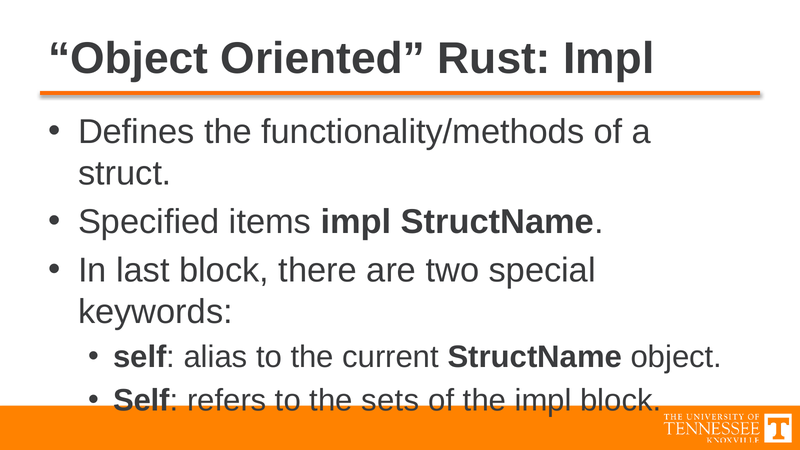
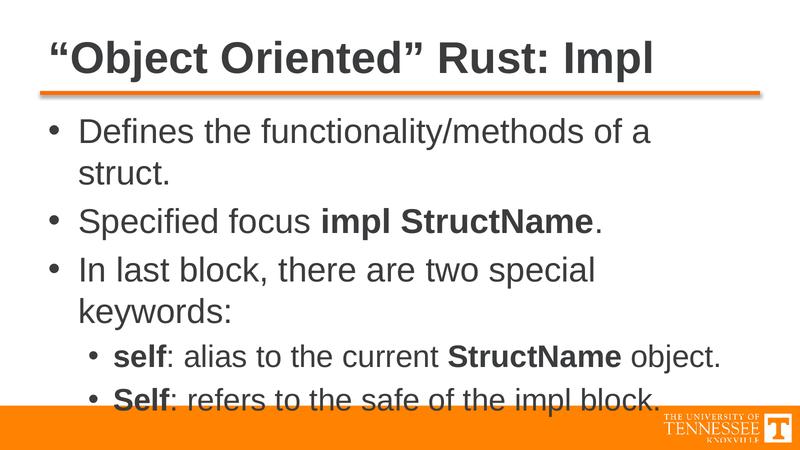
items: items -> focus (270, 222)
sets: sets -> safe (391, 401)
